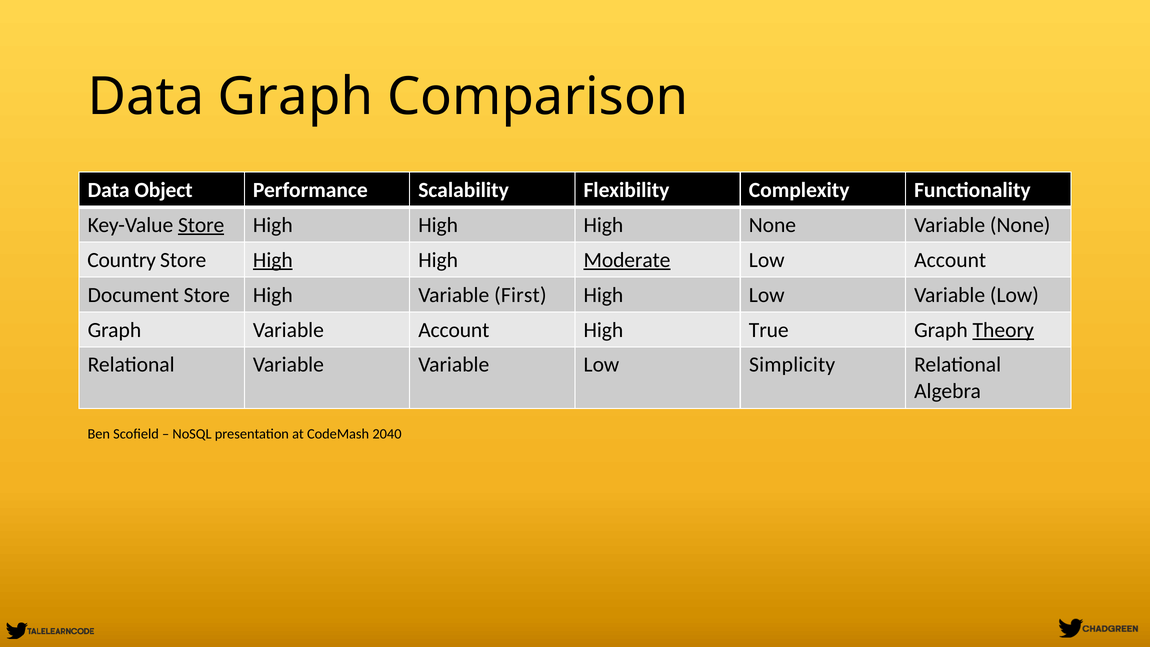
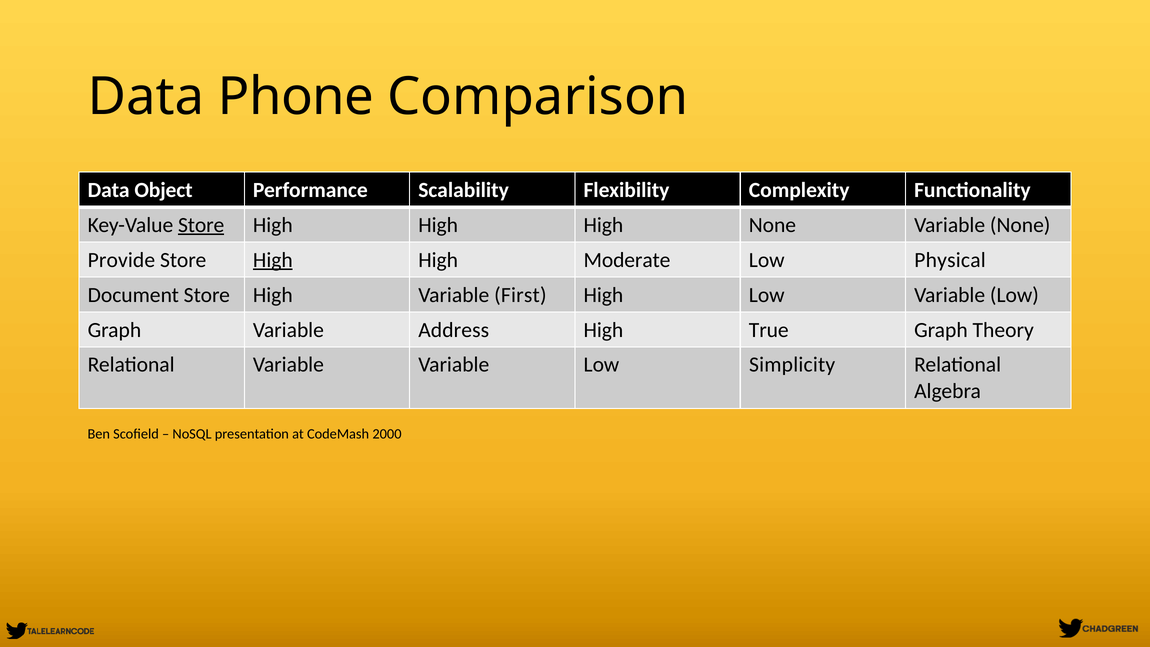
Data Graph: Graph -> Phone (296, 97)
Country: Country -> Provide (121, 260)
Moderate underline: present -> none (627, 260)
Low Account: Account -> Physical (950, 260)
Variable Account: Account -> Address (454, 330)
Theory underline: present -> none (1003, 330)
2040: 2040 -> 2000 (387, 434)
